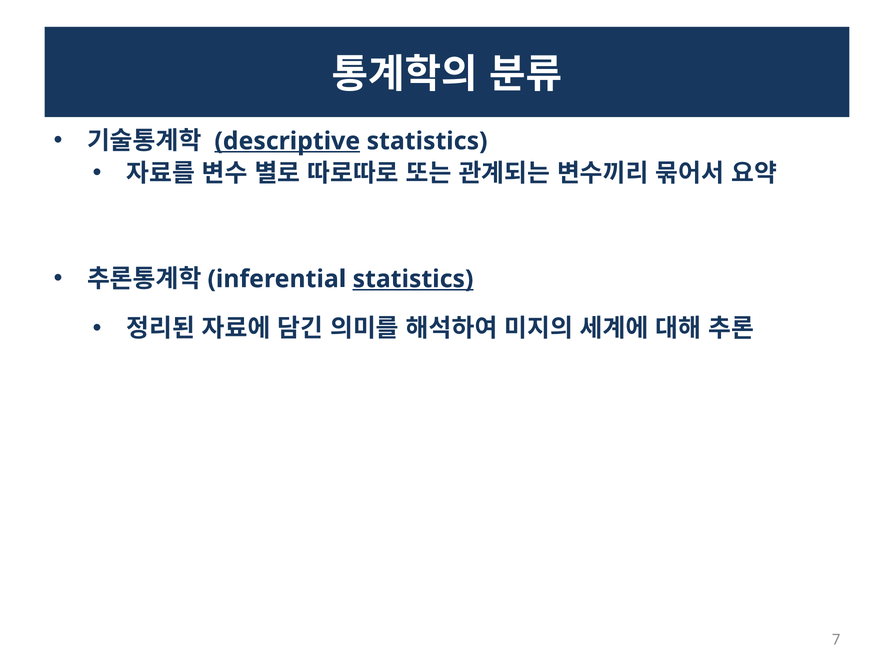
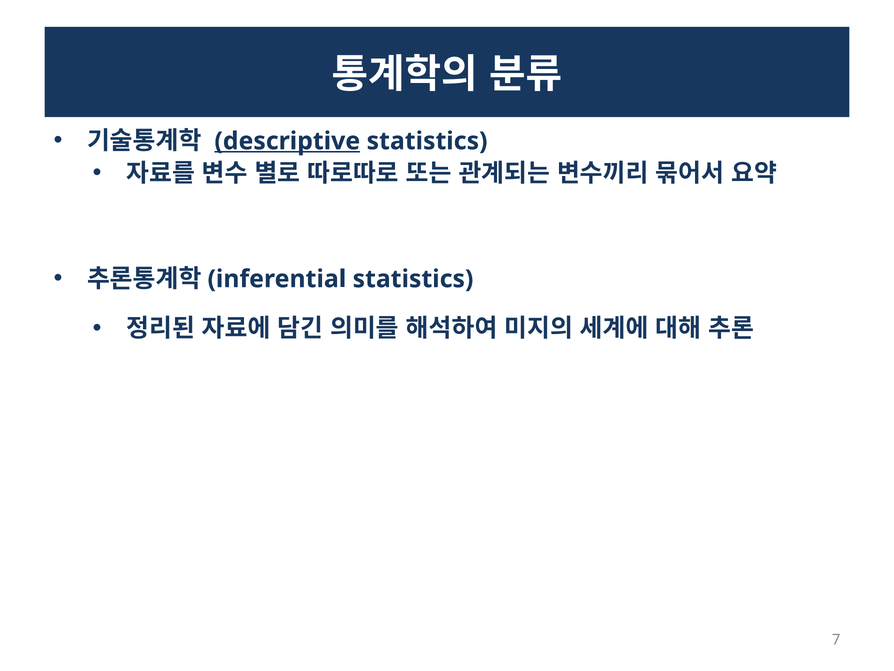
statistics underline: present -> none (413, 279)
